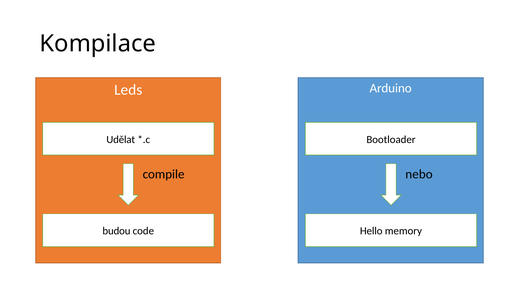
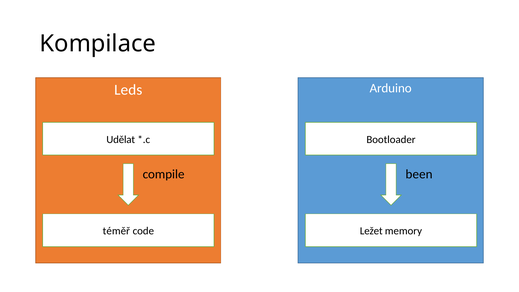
nebo: nebo -> been (419, 174)
budou: budou -> téměř (116, 231)
Hello: Hello -> Ležet (371, 231)
